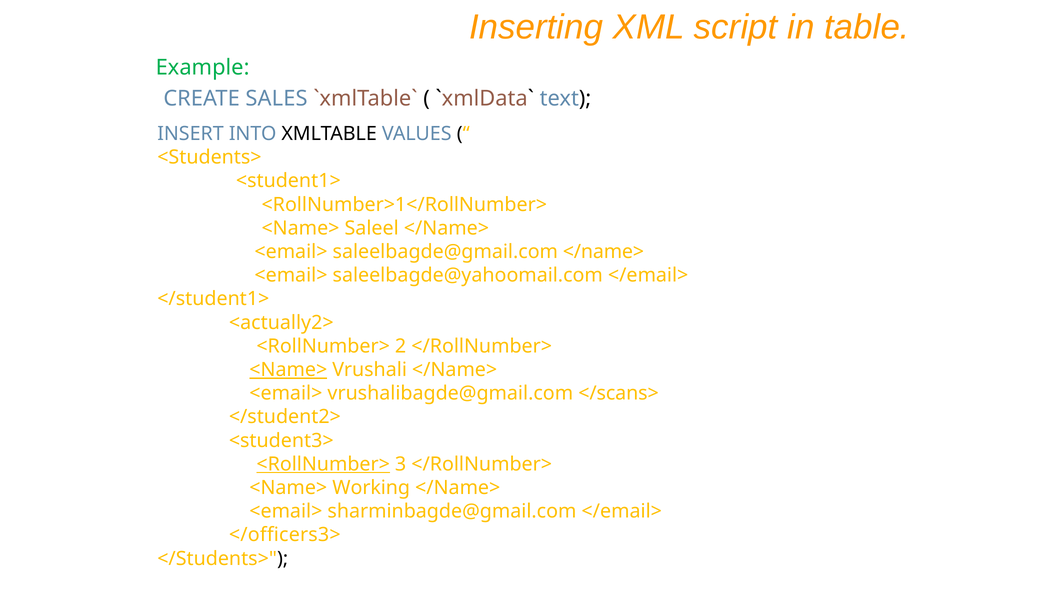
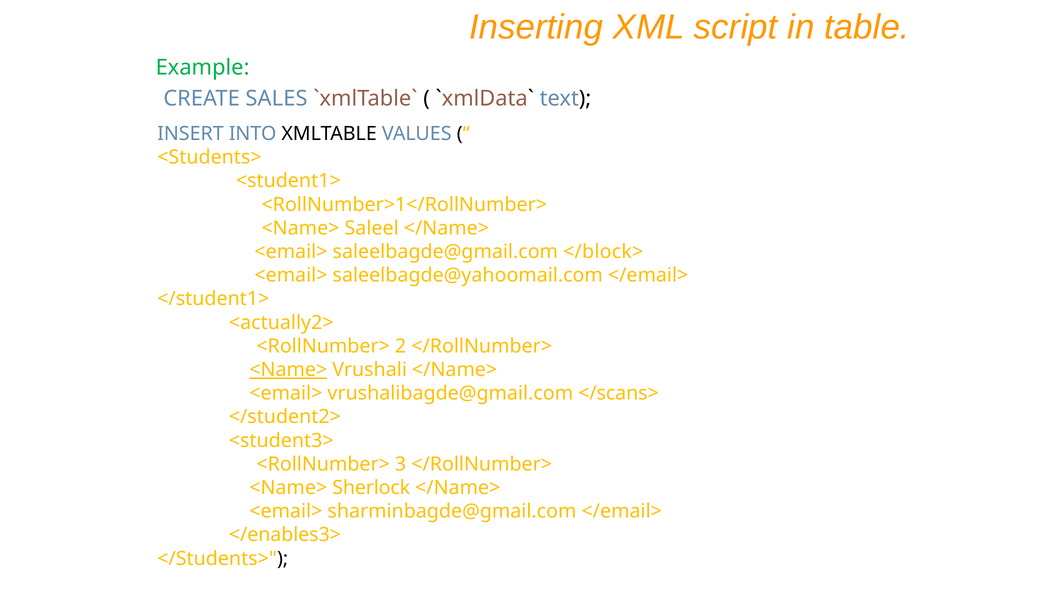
saleelbagde@gmail.com </name>: </name> -> </block> (603, 252)
<RollNumber> underline: present -> none (323, 464)
Working: Working -> Sherlock (371, 488)
</officers3>: </officers3> -> </enables3> (285, 535)
